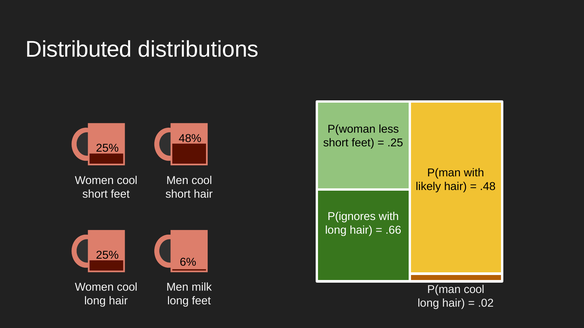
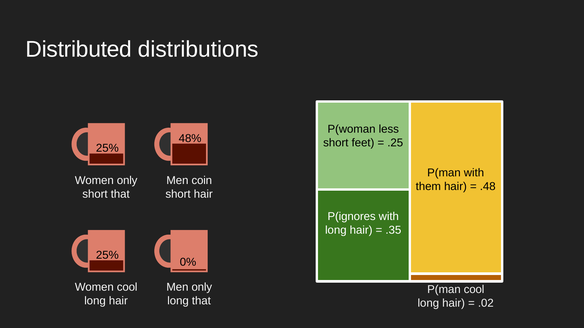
cool: cool -> only (127, 181)
Men cool: cool -> coin (202, 181)
likely: likely -> them (428, 187)
feet: feet -> that (120, 194)
.66: .66 -> .35 (393, 230)
6%: 6% -> 0% (188, 262)
Men milk: milk -> only (202, 288)
long feet: feet -> that (201, 301)
